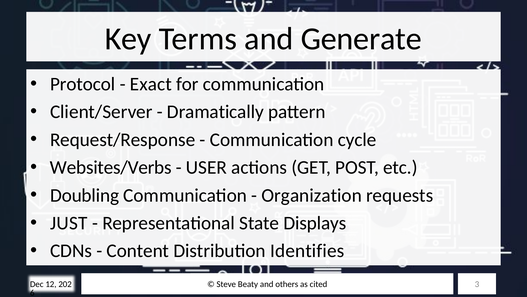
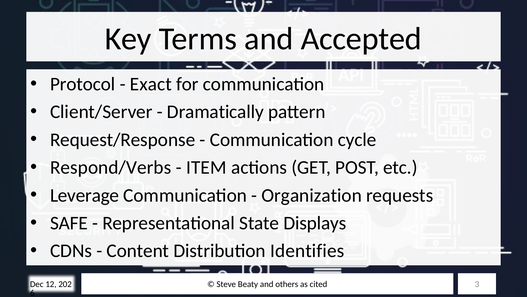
Generate: Generate -> Accepted (361, 39)
Websites/Verbs: Websites/Verbs -> Respond/Verbs (111, 167)
USER: USER -> ITEM (206, 167)
Doubling: Doubling -> Leverage (85, 195)
JUST: JUST -> SAFE (69, 223)
